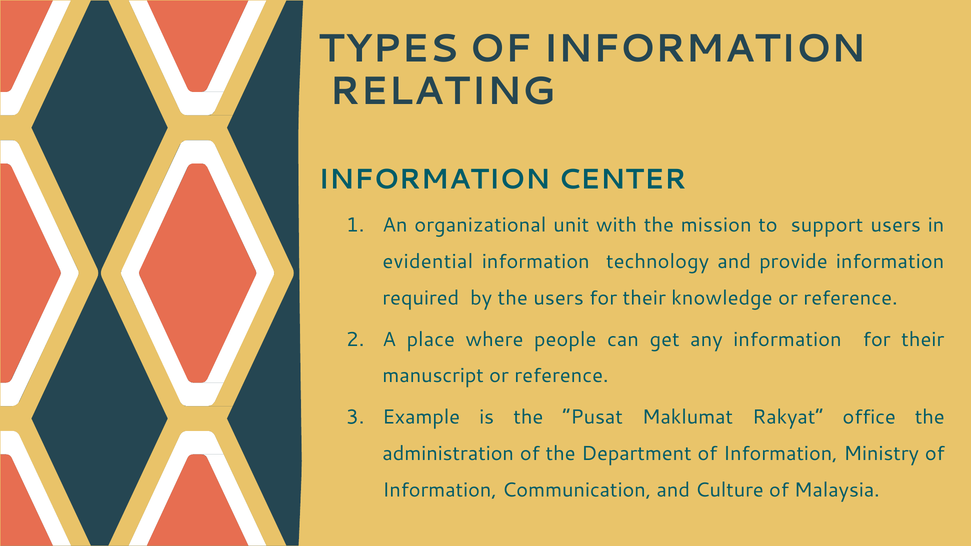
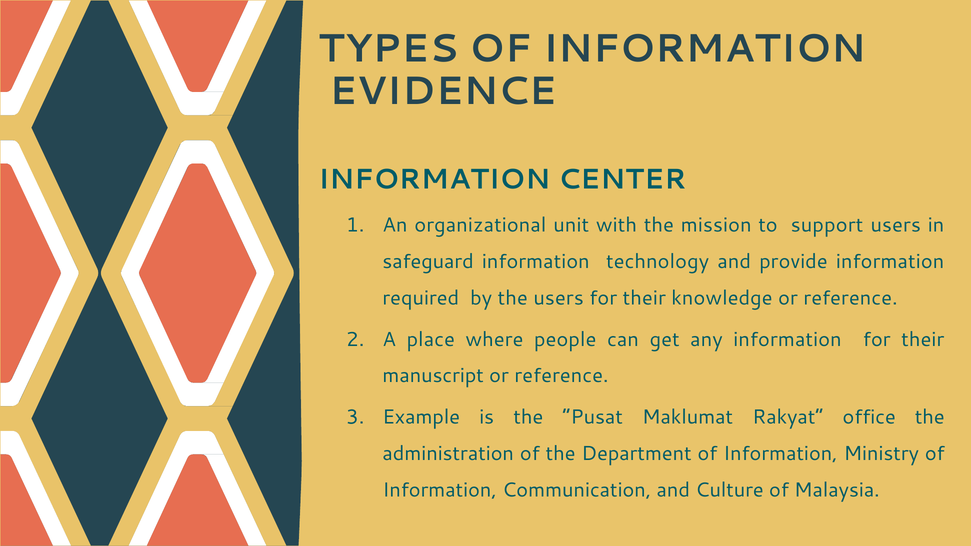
RELATING: RELATING -> EVIDENCE (443, 91)
evidential: evidential -> safeguard (428, 262)
